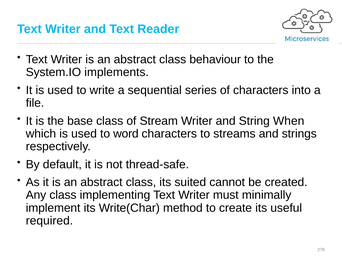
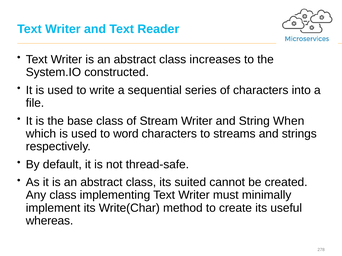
behaviour: behaviour -> increases (215, 60)
implements: implements -> constructed (117, 72)
required: required -> whereas (50, 221)
